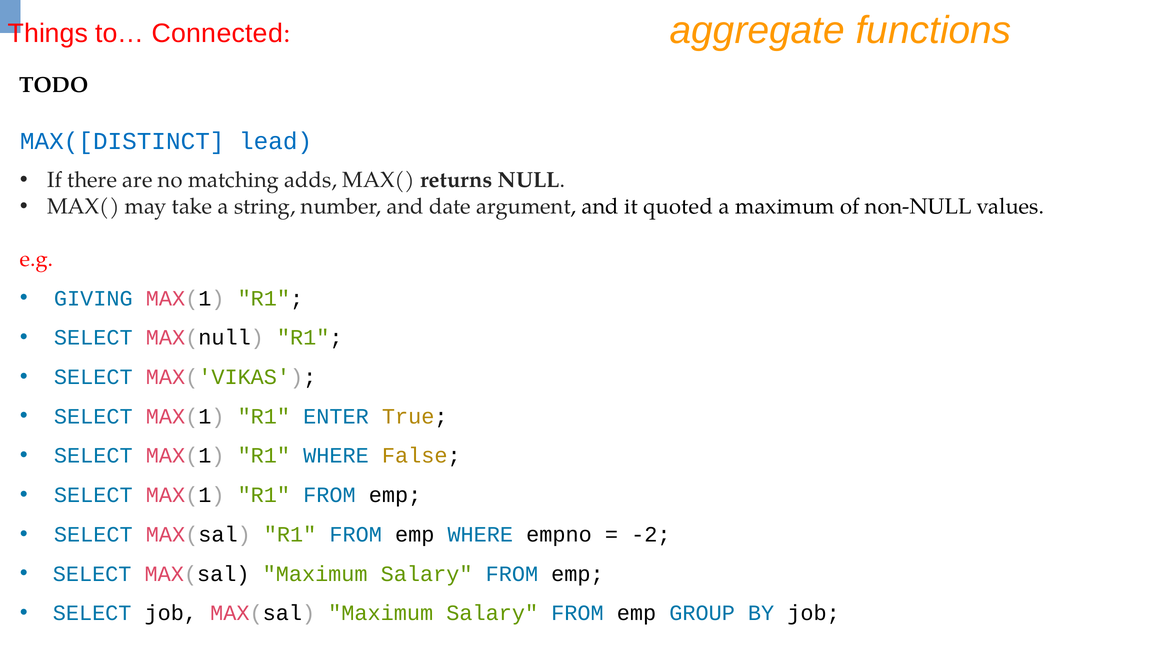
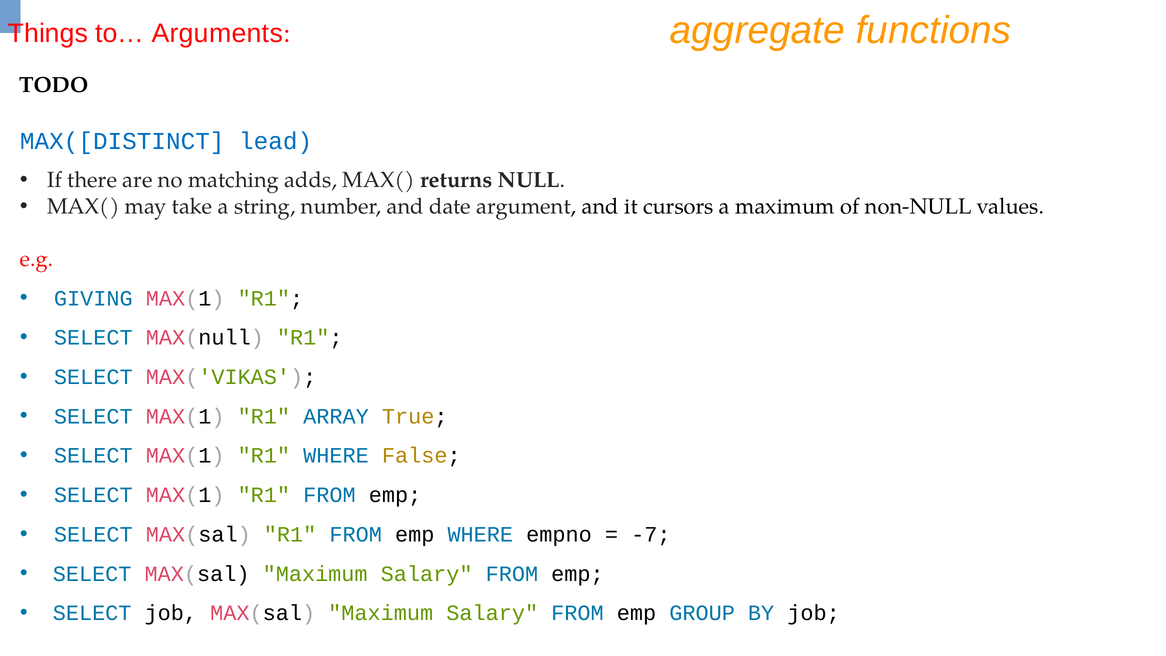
Connected: Connected -> Arguments (217, 33)
quoted: quoted -> cursors (678, 206)
ENTER: ENTER -> ARRAY (336, 416)
-2: -2 -> -7 (651, 534)
